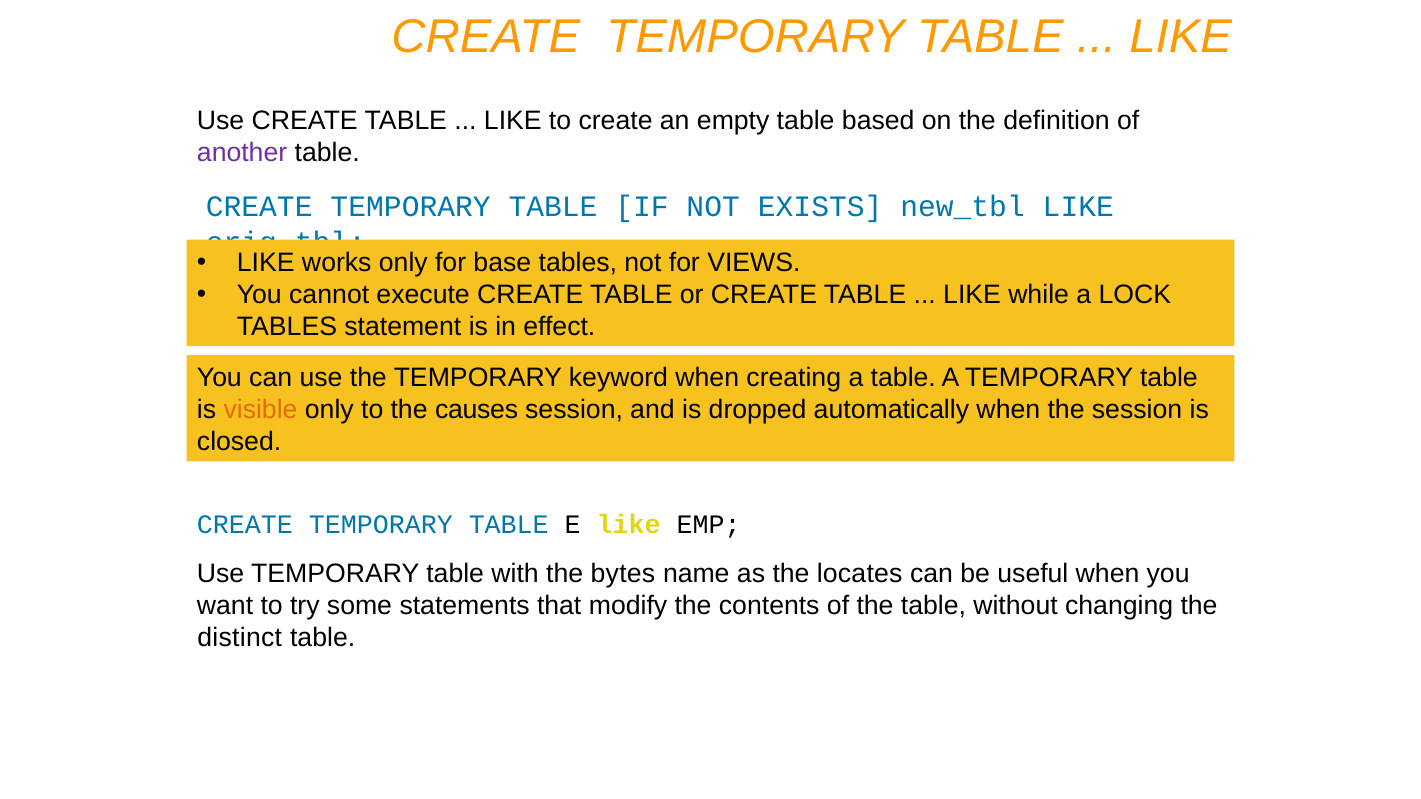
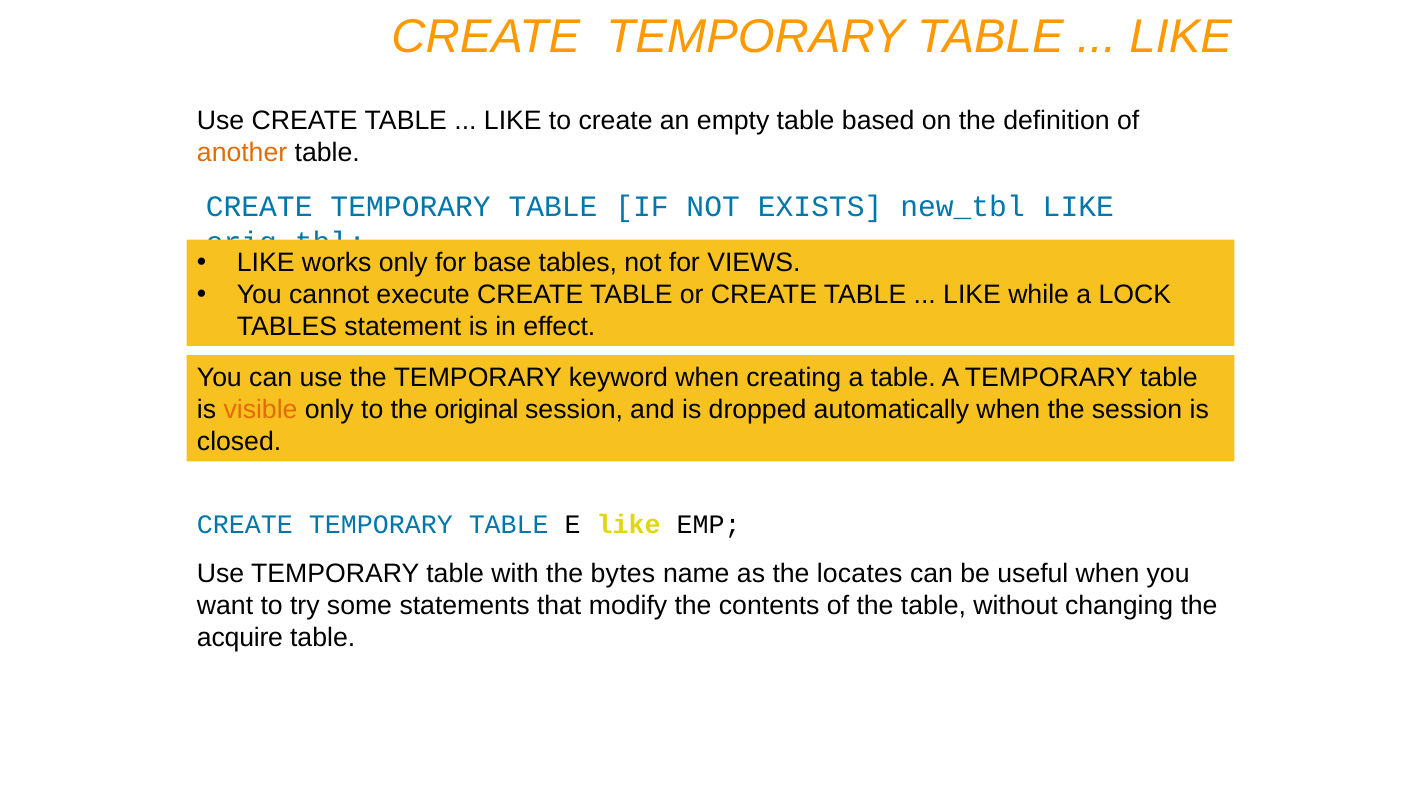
another colour: purple -> orange (242, 153)
causes: causes -> original (477, 410)
distinct: distinct -> acquire (240, 638)
